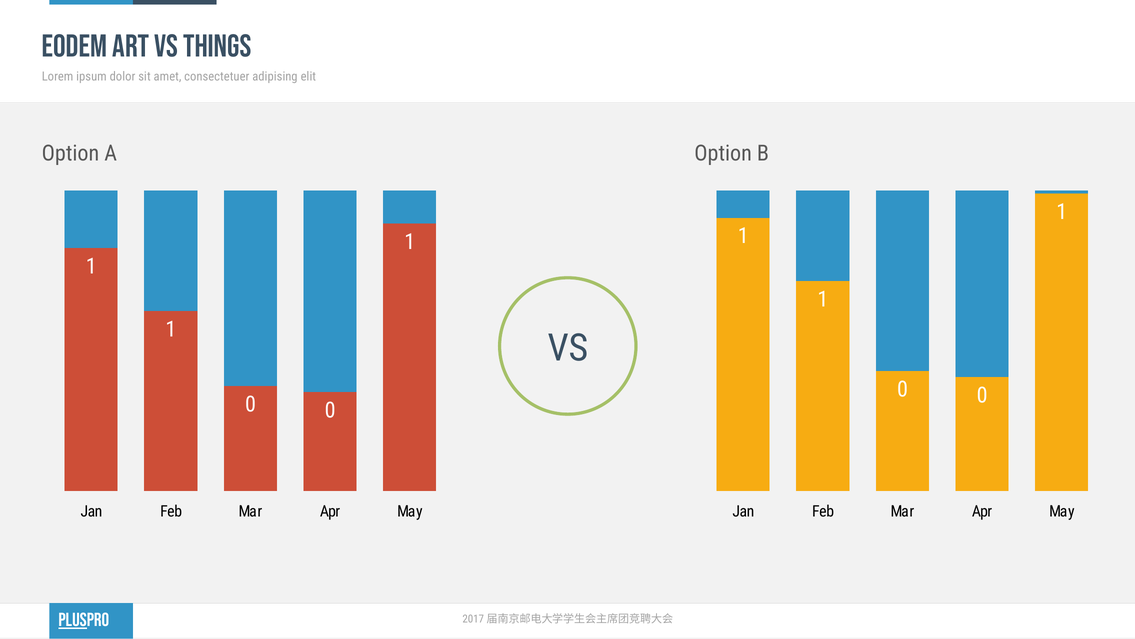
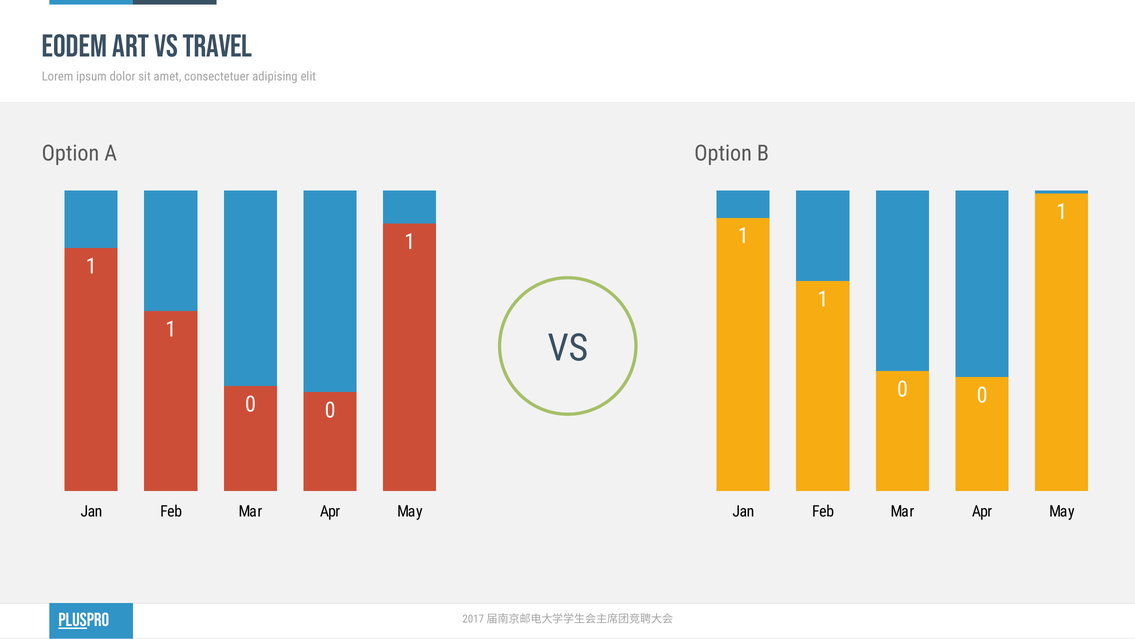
things: things -> travel (217, 46)
